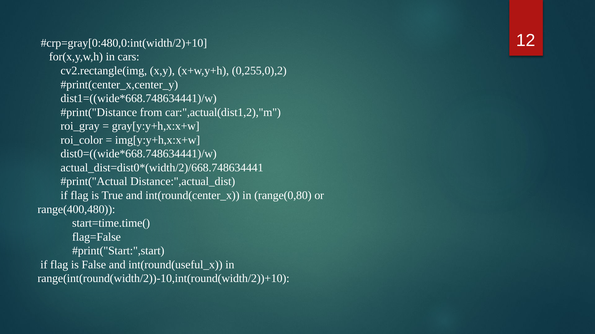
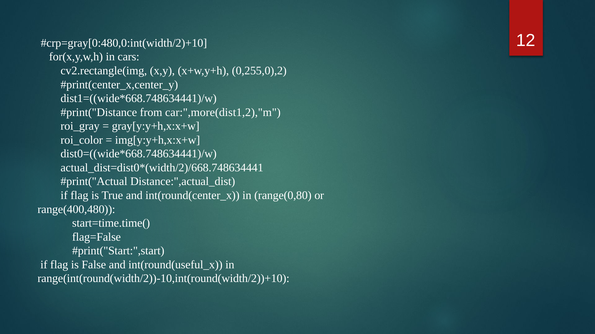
car:",actual(dist1,2),"m: car:",actual(dist1,2),"m -> car:",more(dist1,2),"m (223, 112)
